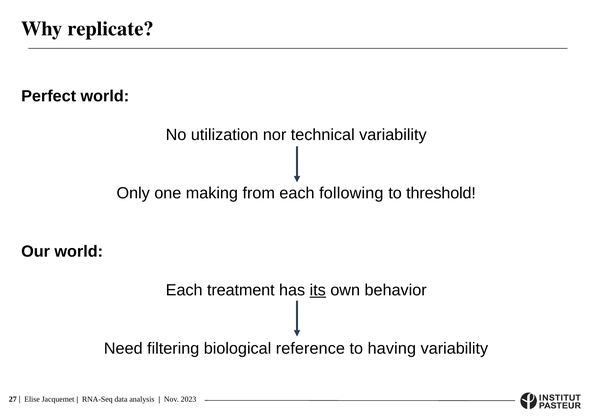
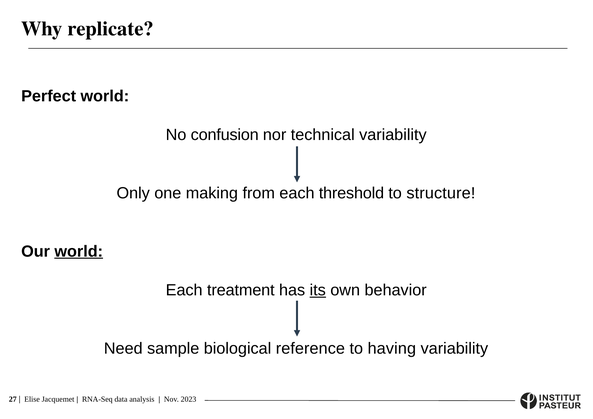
utilization: utilization -> confusion (225, 135)
following: following -> threshold (351, 193)
threshold: threshold -> structure (441, 193)
world underline: none -> present (79, 252)
filtering: filtering -> sample (173, 349)
